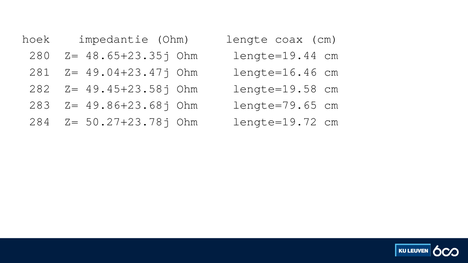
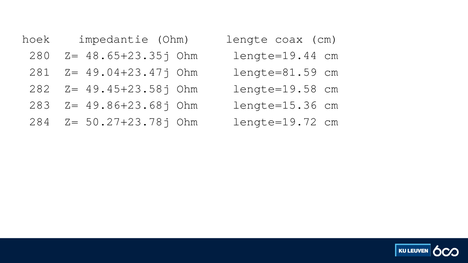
lengte=16.46: lengte=16.46 -> lengte=81.59 (275, 72)
lengte=79.65: lengte=79.65 -> lengte=15.36 (275, 105)
